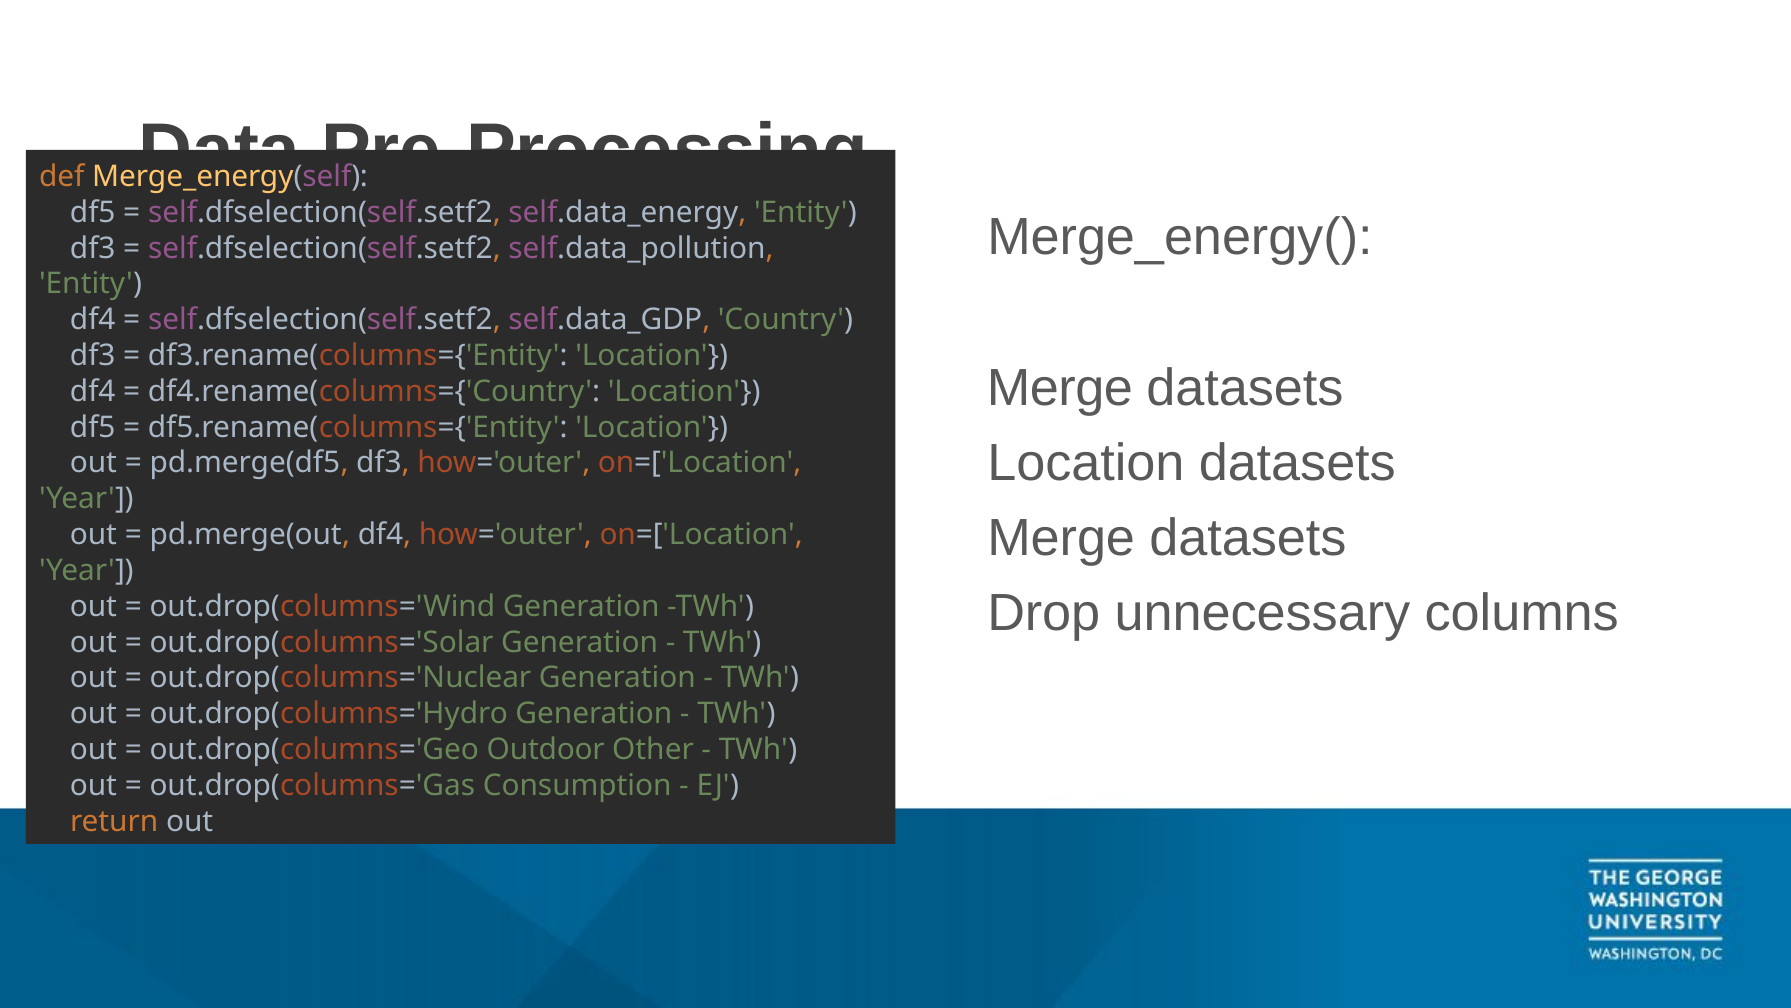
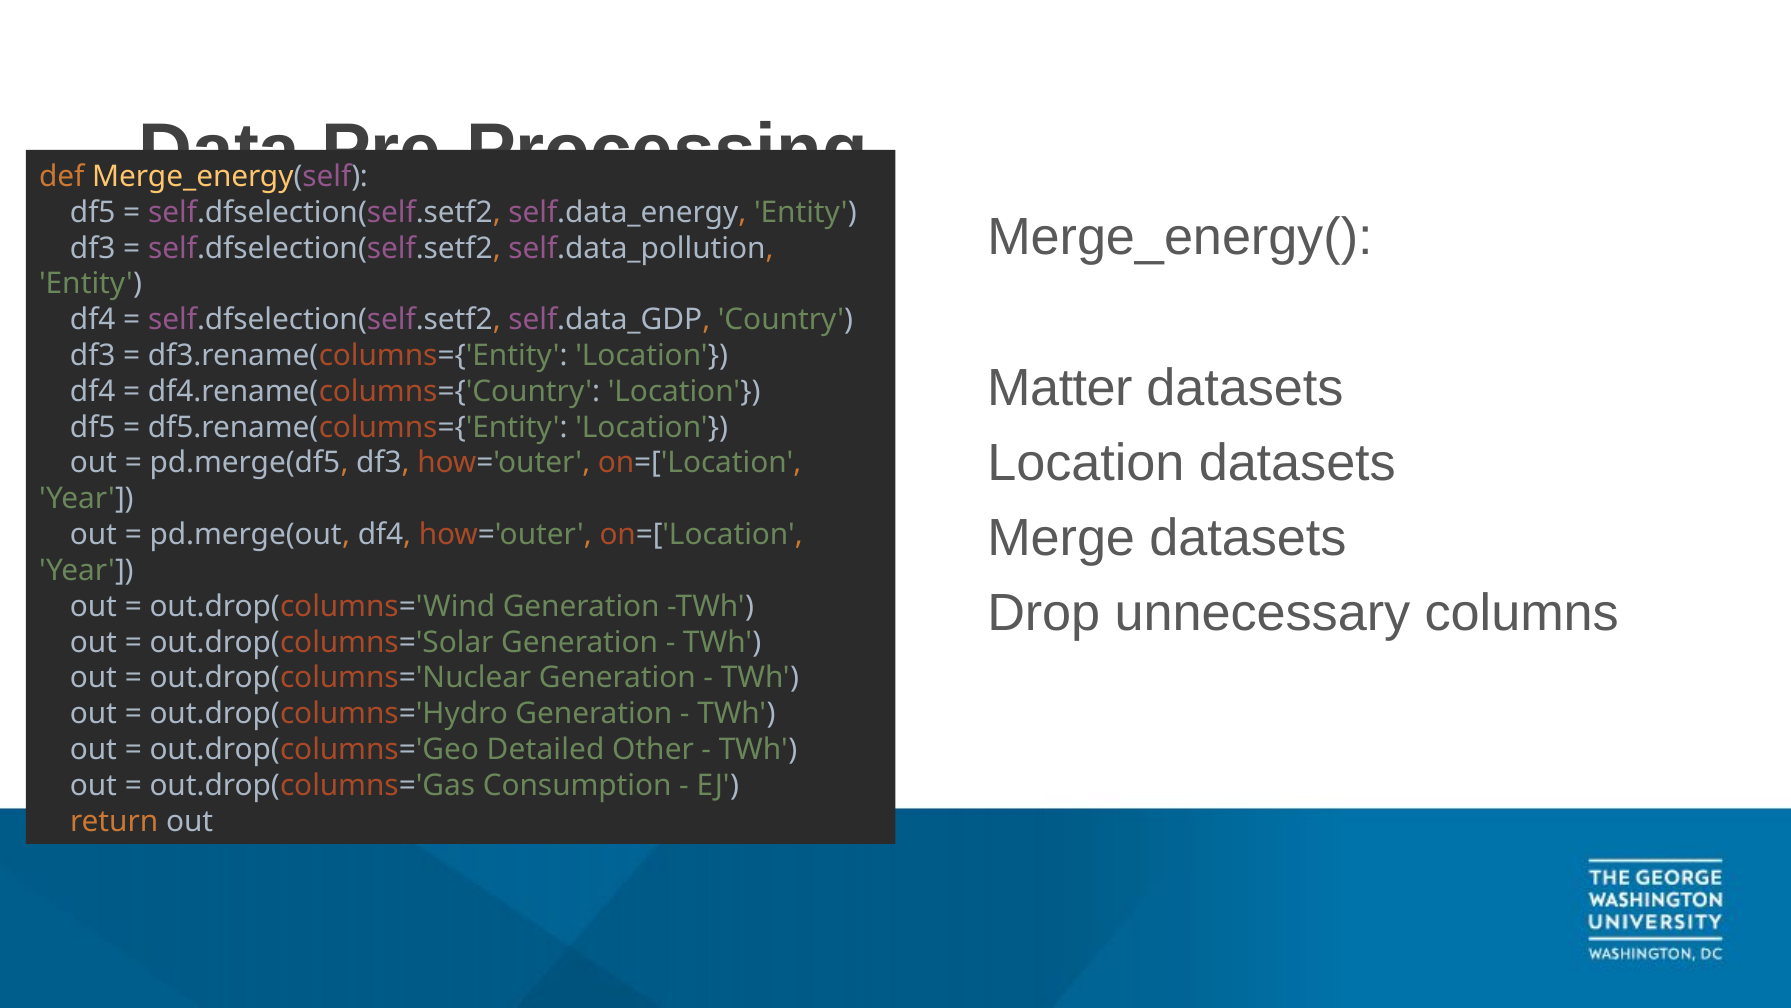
Merge: Merge -> Matter (1060, 388)
Outdoor: Outdoor -> Detailed (546, 749)
